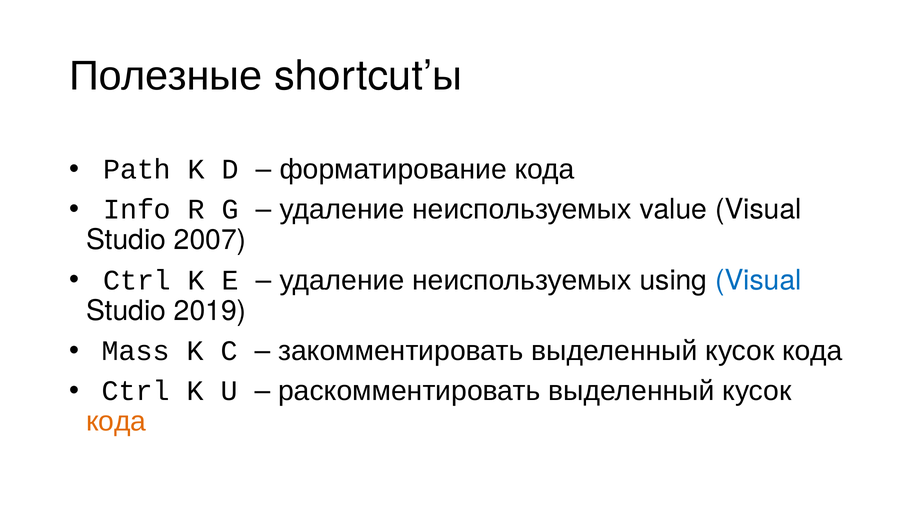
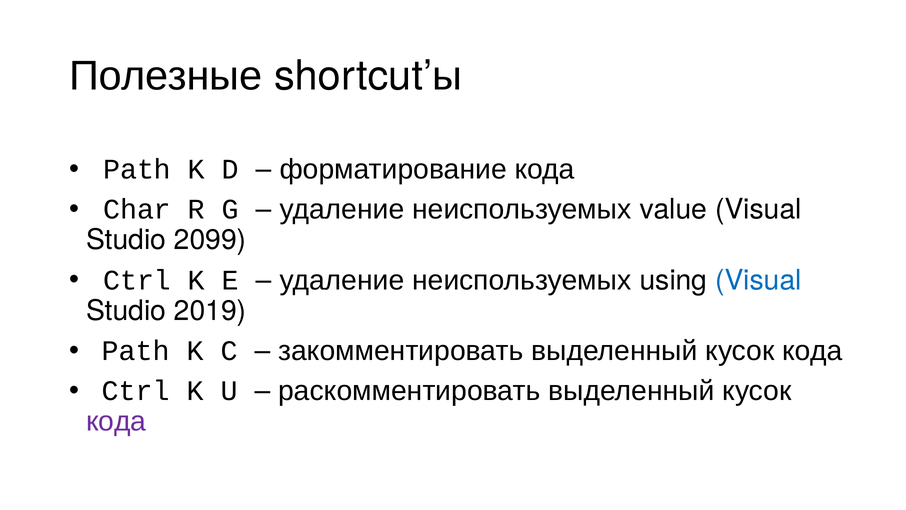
Info: Info -> Char (137, 209)
2007: 2007 -> 2099 (210, 240)
Mass: Mass -> Path (136, 351)
кода colour: orange -> purple (116, 421)
